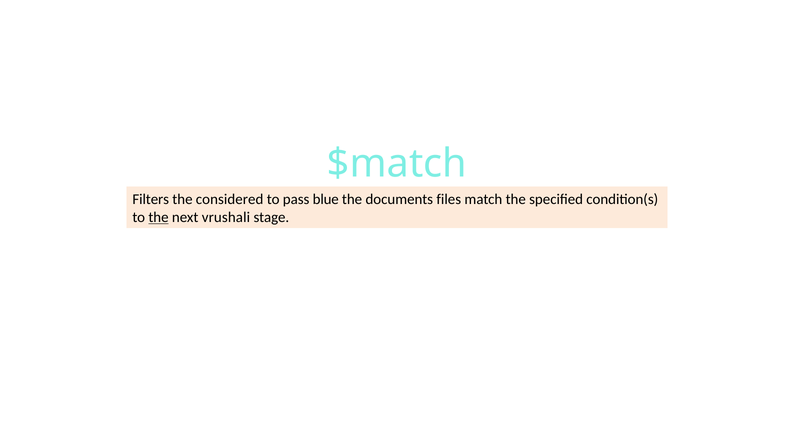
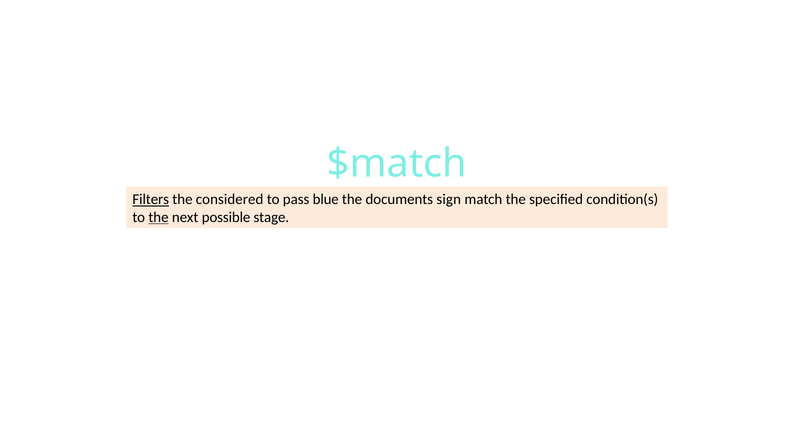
Filters underline: none -> present (151, 199)
files: files -> sign (449, 199)
vrushali: vrushali -> possible (226, 217)
